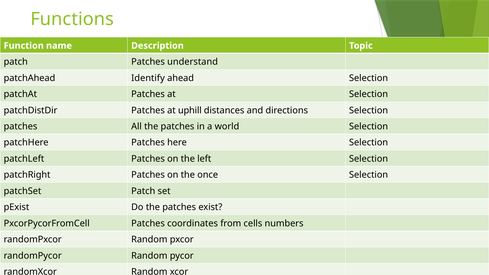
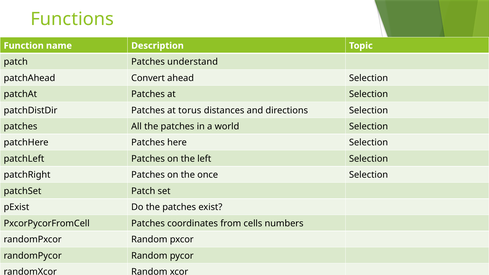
Identify: Identify -> Convert (148, 78)
uphill: uphill -> torus (190, 110)
